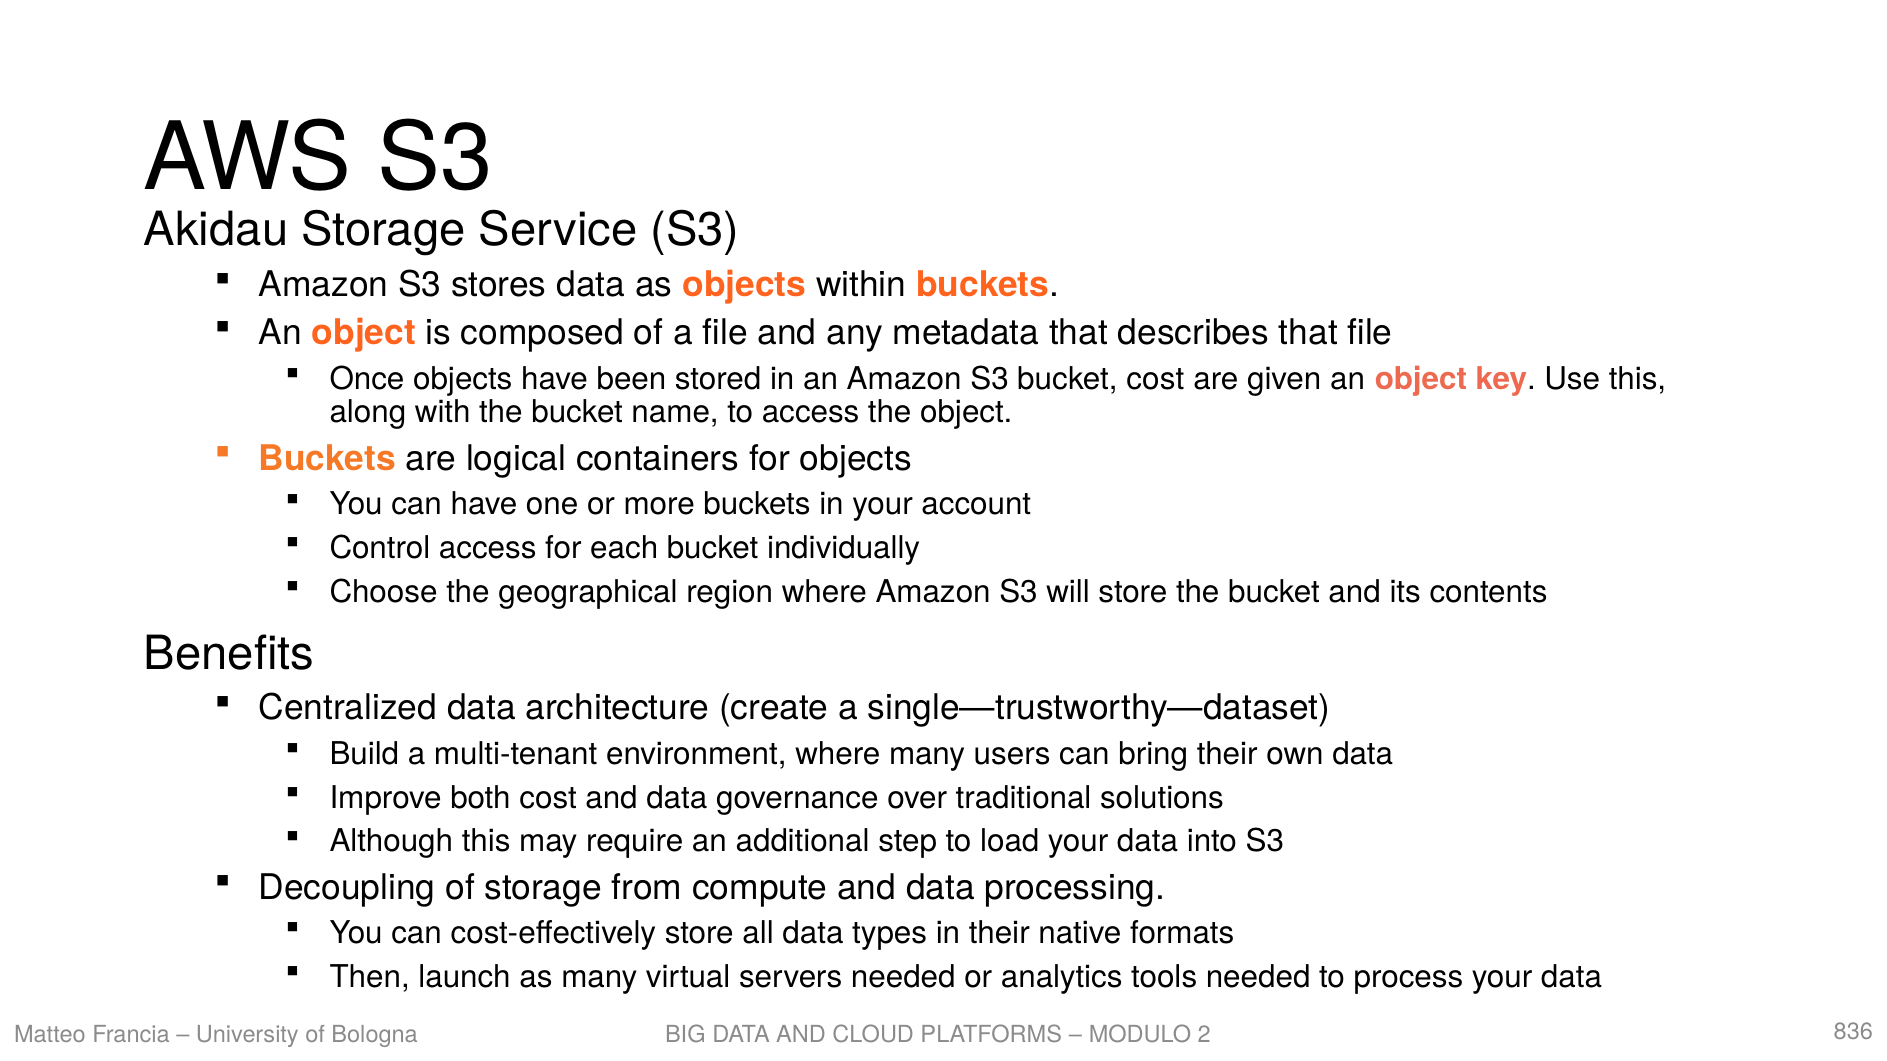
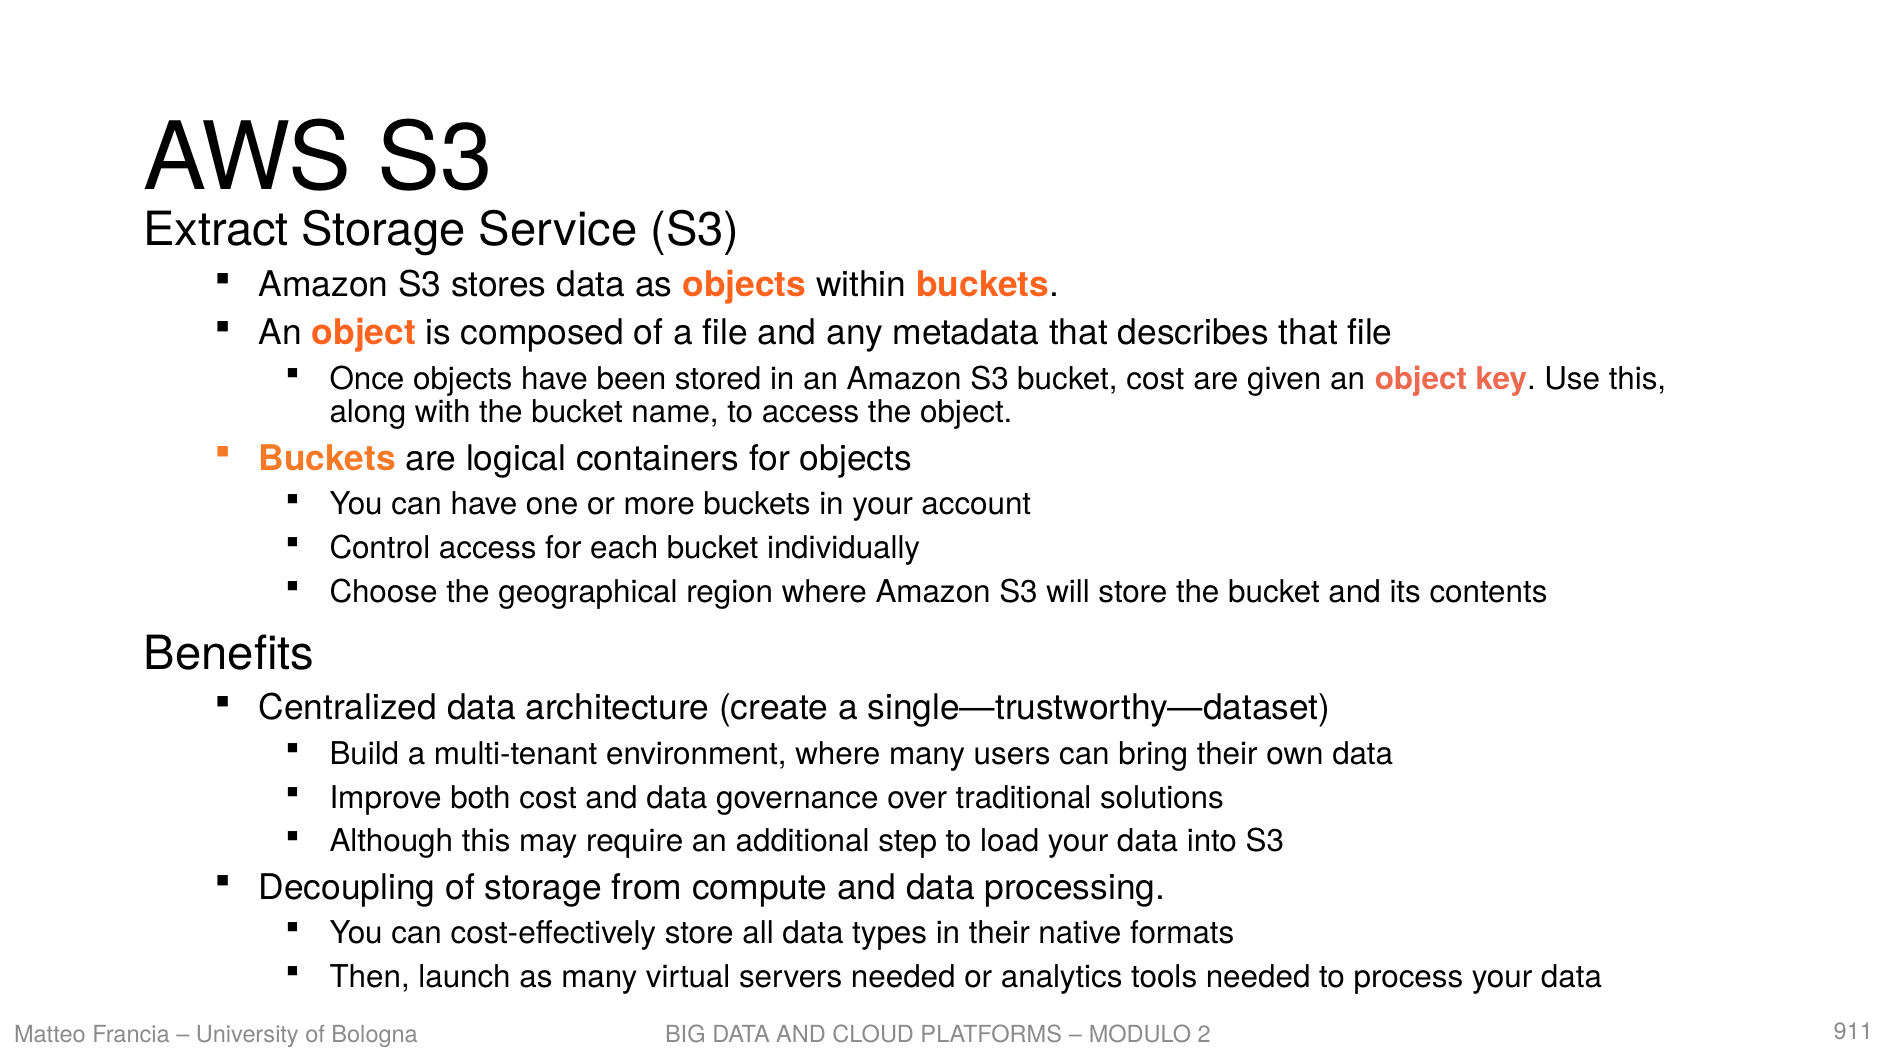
Akidau: Akidau -> Extract (216, 230)
836: 836 -> 911 (1853, 1032)
